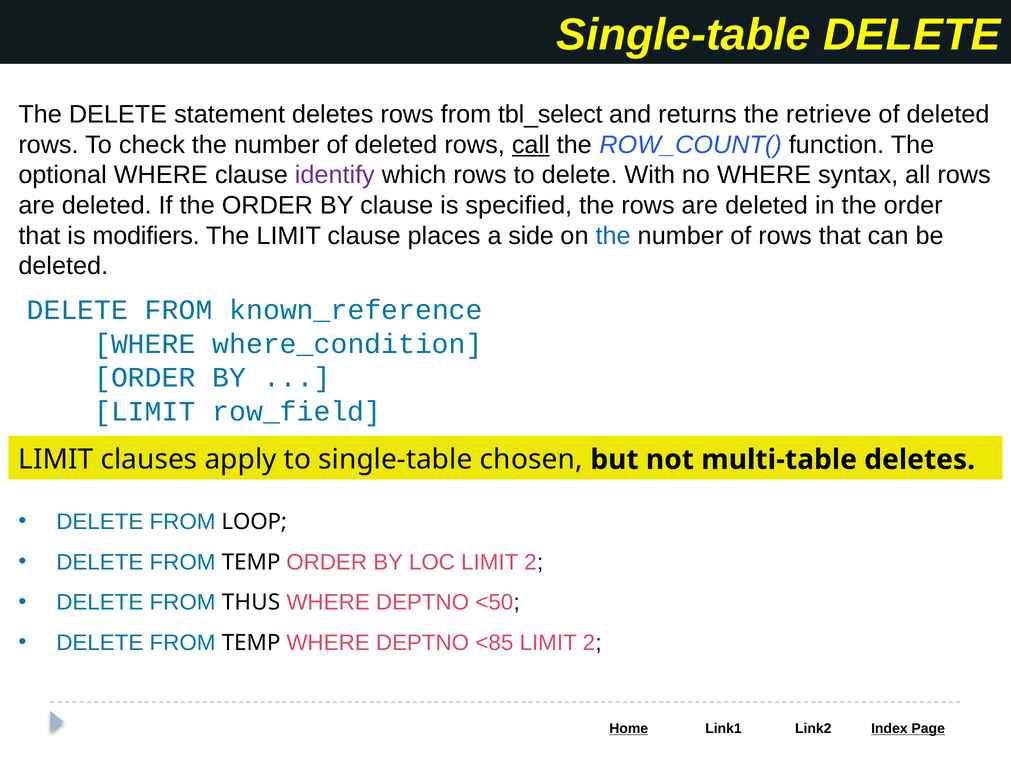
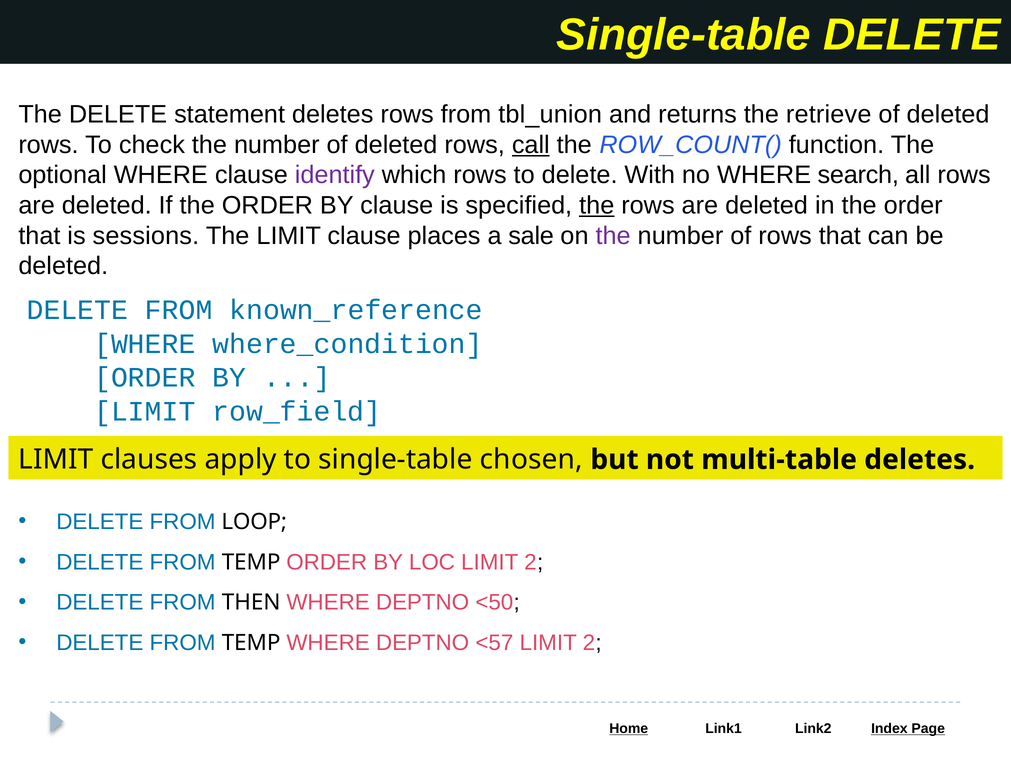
tbl_select: tbl_select -> tbl_union (550, 115)
syntax: syntax -> search (858, 175)
the underline: none -> present (597, 206)
modifiers: modifiers -> sessions (146, 236)
side: side -> sale (531, 236)
the colour: blue -> purple (613, 236)
THUS: THUS -> THEN (251, 603)
<85: <85 -> <57 (494, 643)
